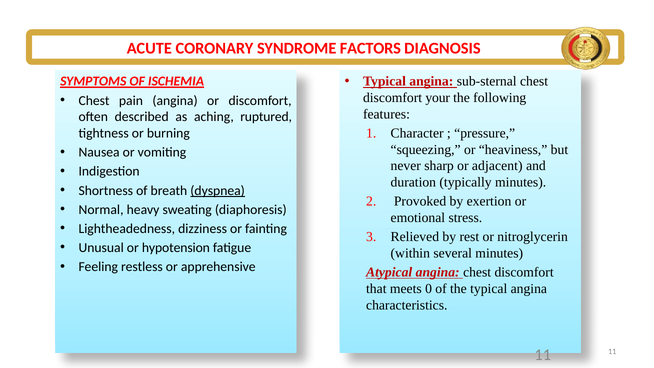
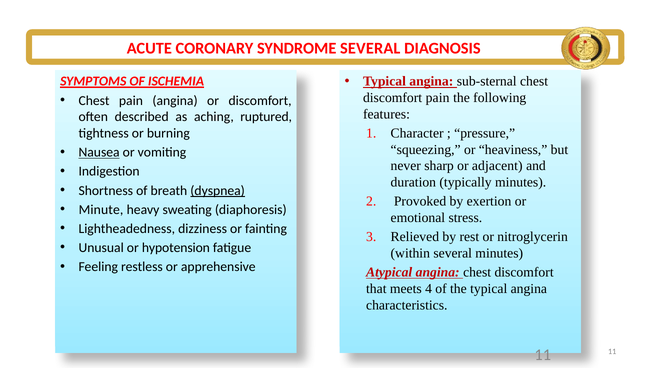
SYNDROME FACTORS: FACTORS -> SEVERAL (370, 48)
discomfort your: your -> pain (438, 98)
Nausea underline: none -> present (99, 152)
Normal: Normal -> Minute (101, 210)
0: 0 -> 4 (429, 289)
